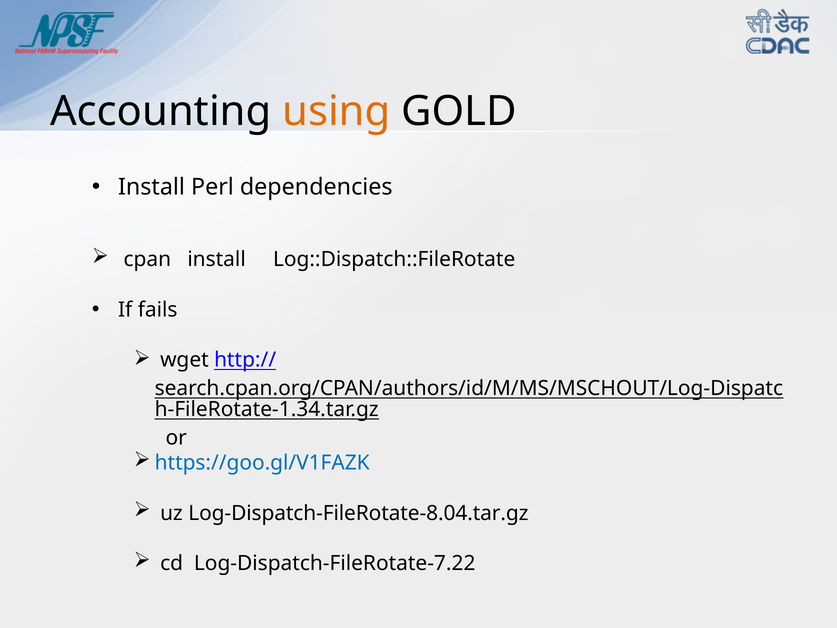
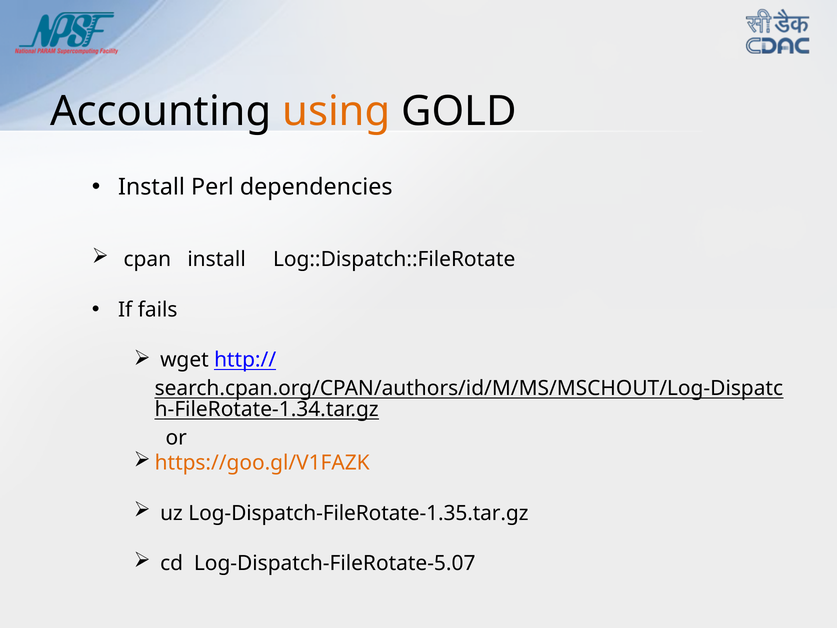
https://goo.gl/V1FAZK colour: blue -> orange (262, 463)
Log-Dispatch-FileRotate-8.04.tar.gz: Log-Dispatch-FileRotate-8.04.tar.gz -> Log-Dispatch-FileRotate-1.35.tar.gz (358, 513)
Log-Dispatch-FileRotate-7.22: Log-Dispatch-FileRotate-7.22 -> Log-Dispatch-FileRotate-5.07 (335, 563)
